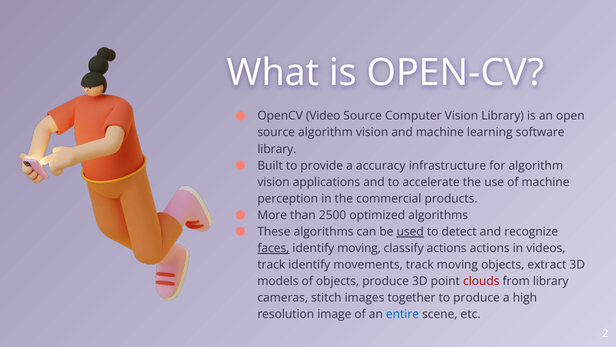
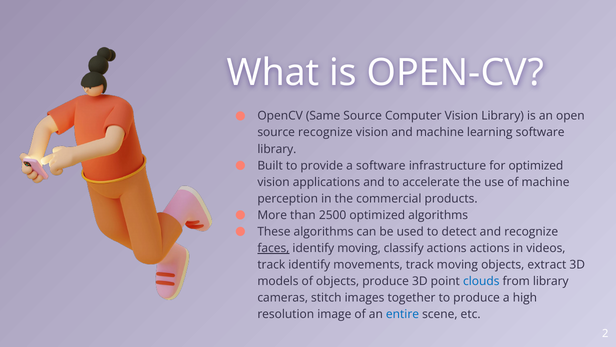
Video: Video -> Same (323, 116)
source algorithm: algorithm -> recognize (325, 132)
a accuracy: accuracy -> software (381, 165)
for algorithm: algorithm -> optimized (536, 165)
used underline: present -> none (410, 231)
clouds colour: red -> blue (481, 281)
